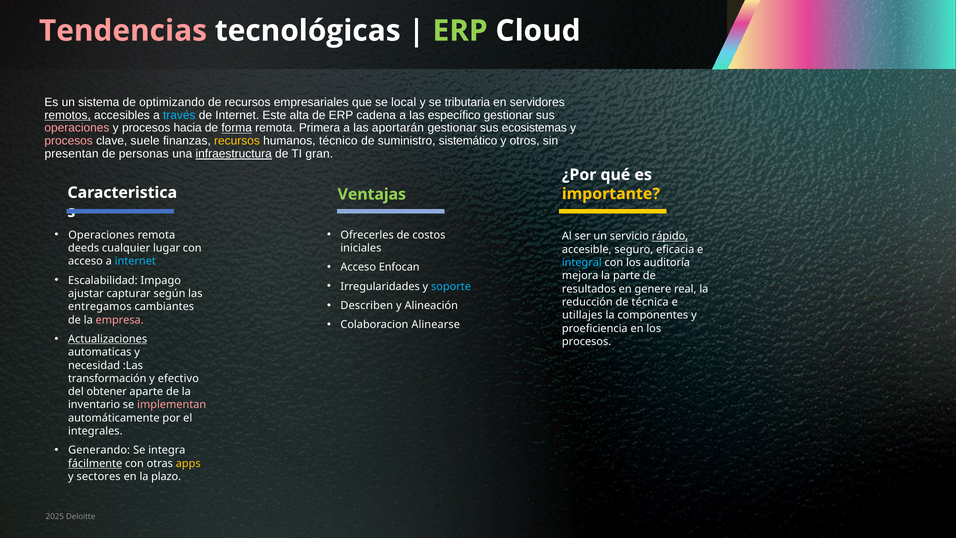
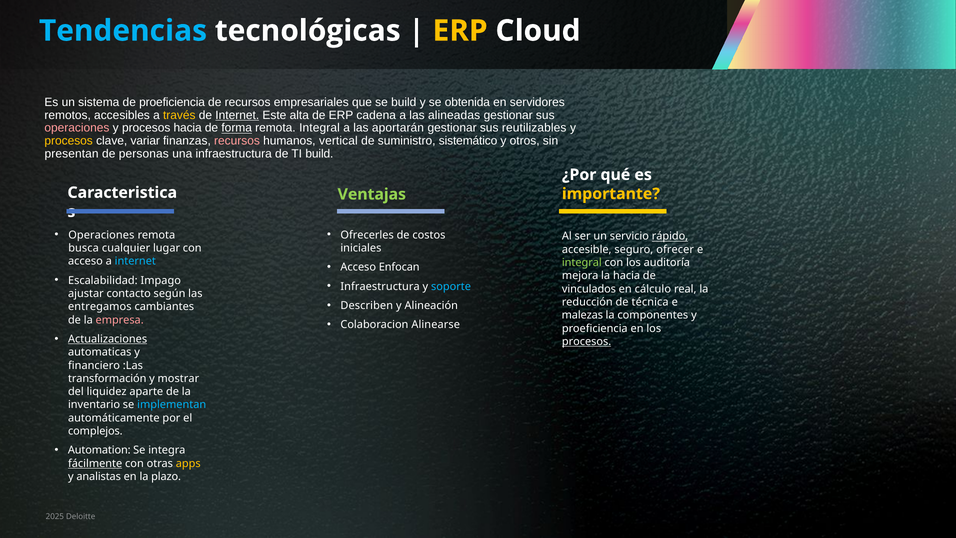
Tendencias colour: pink -> light blue (123, 31)
ERP colour: light green -> yellow (460, 31)
de optimizando: optimizando -> proeficiencia (172, 102)
se local: local -> build (404, 102)
tributaria: tributaria -> obtenida (467, 102)
remotos underline: present -> none (68, 115)
través colour: light blue -> yellow (179, 115)
Internet underline: none -> present (237, 115)
específico: específico -> alineadas (454, 115)
remota Primera: Primera -> Integral (319, 128)
ecosistemas: ecosistemas -> reutilizables (534, 128)
procesos colour: pink -> yellow (69, 141)
suele: suele -> variar (145, 141)
recursos colour: yellow -> pink (237, 141)
técnico: técnico -> vertical (338, 141)
infraestructura underline: present -> none (234, 154)
TI gran: gran -> build (319, 154)
deeds: deeds -> busca (84, 248)
eficacia: eficacia -> ofrecer (675, 249)
integral colour: light blue -> light green (582, 263)
la parte: parte -> hacia (627, 276)
Irregularidades: Irregularidades -> Infraestructura (380, 286)
resultados: resultados -> vinculados (589, 289)
genere: genere -> cálculo (653, 289)
capturar: capturar -> contacto (129, 293)
utillajes: utillajes -> malezas (582, 315)
procesos underline: none -> present (587, 342)
necesidad: necesidad -> financiero (94, 365)
efectivo: efectivo -> mostrar (178, 378)
obtener: obtener -> liquidez (107, 392)
implementan colour: pink -> light blue (172, 405)
integrales: integrales -> complejos (95, 431)
Generando: Generando -> Automation (99, 450)
sectores: sectores -> analistas (99, 476)
